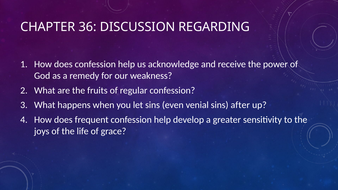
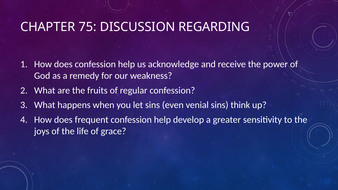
36: 36 -> 75 (88, 27)
after: after -> think (240, 105)
